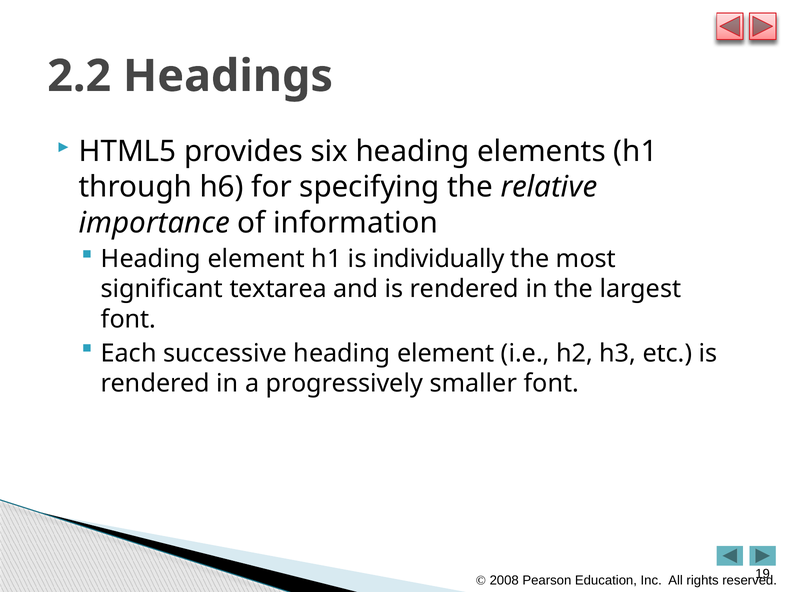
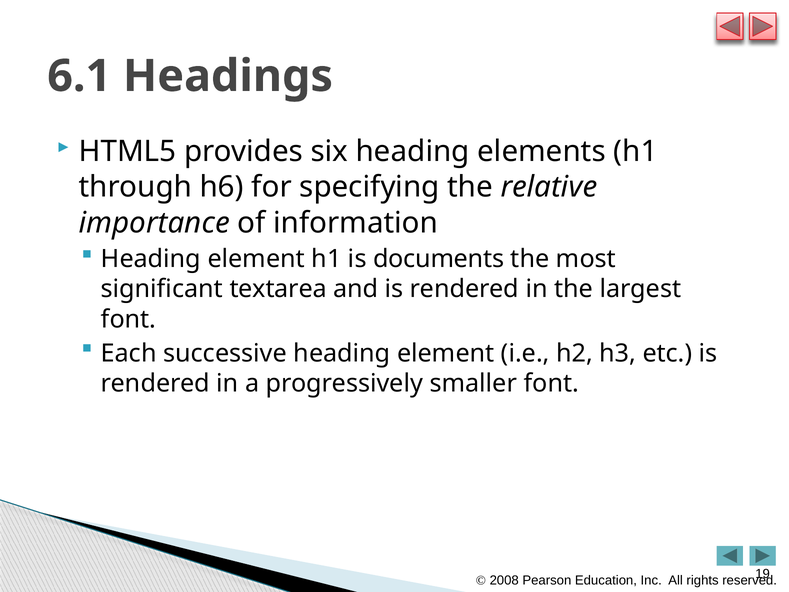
2.2: 2.2 -> 6.1 (79, 76)
individually: individually -> documents (439, 259)
